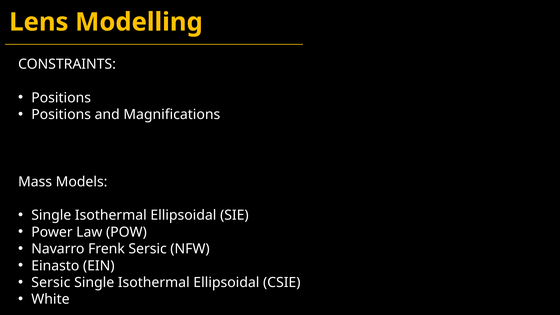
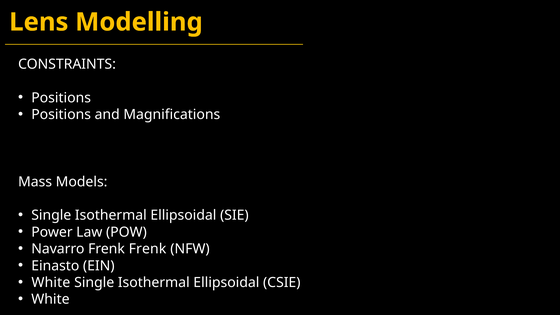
Frenk Sersic: Sersic -> Frenk (148, 249)
Sersic: Sersic -> White (51, 283)
